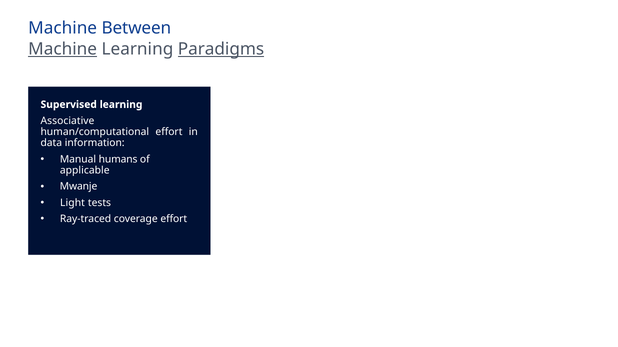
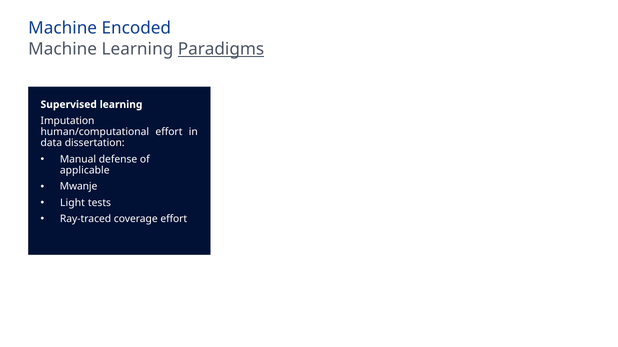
Between: Between -> Encoded (136, 28)
Machine underline: present -> none (63, 49)
Associative: Associative -> Imputation (68, 121)
information: information -> dissertation (95, 143)
humans: humans -> defense (118, 159)
